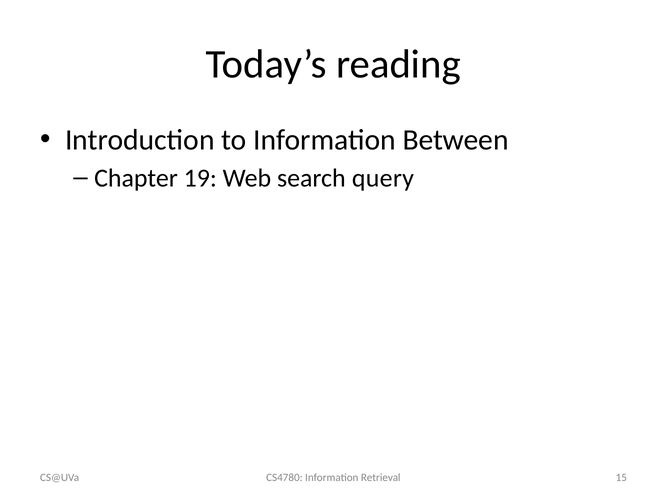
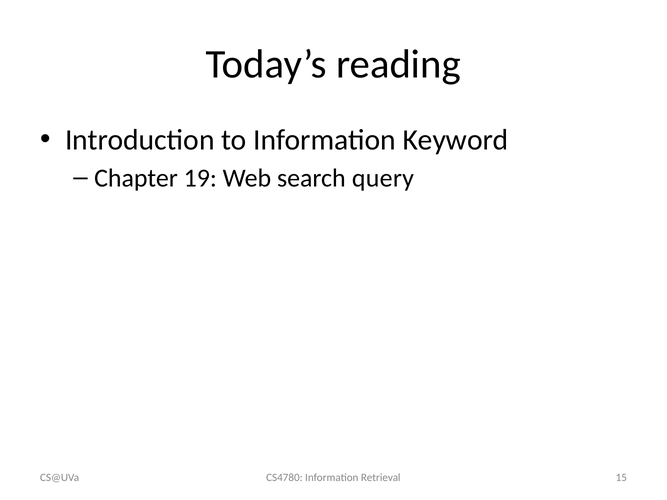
Between: Between -> Keyword (456, 140)
